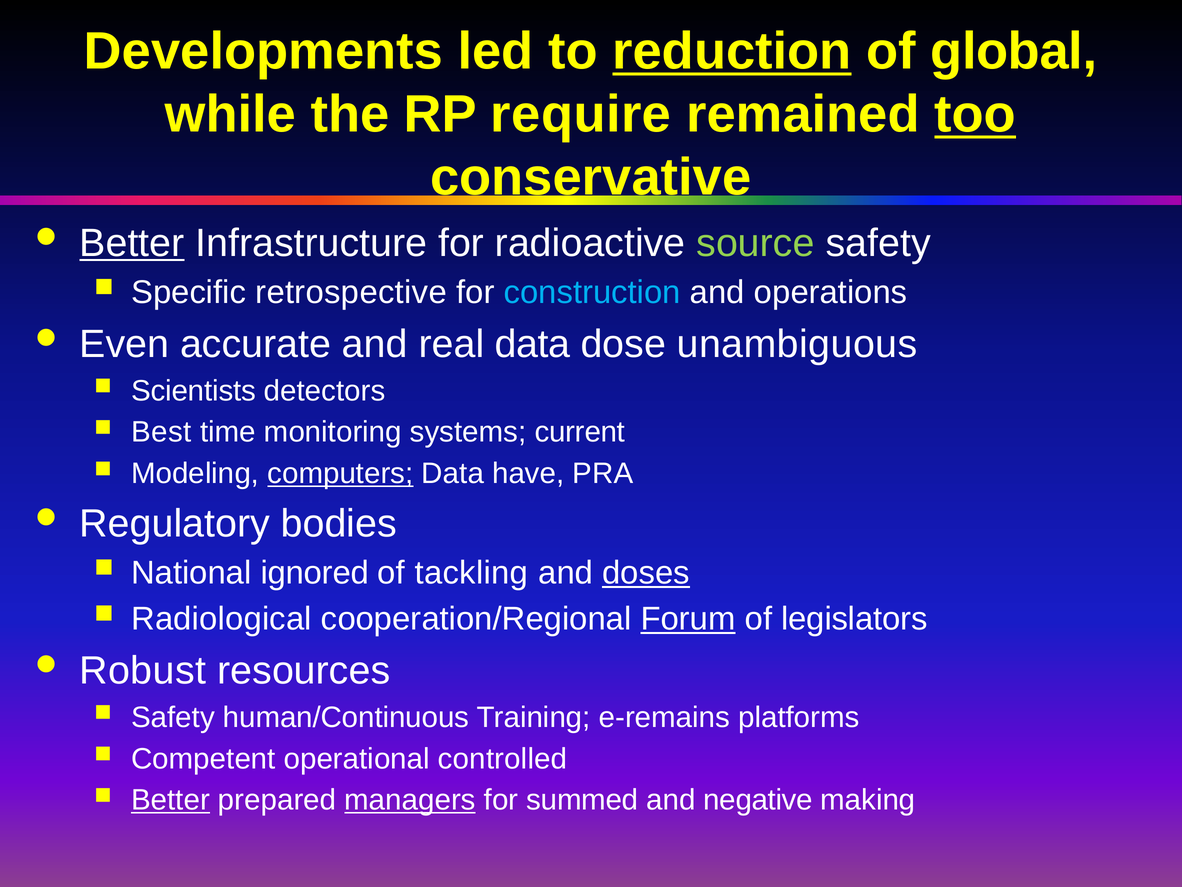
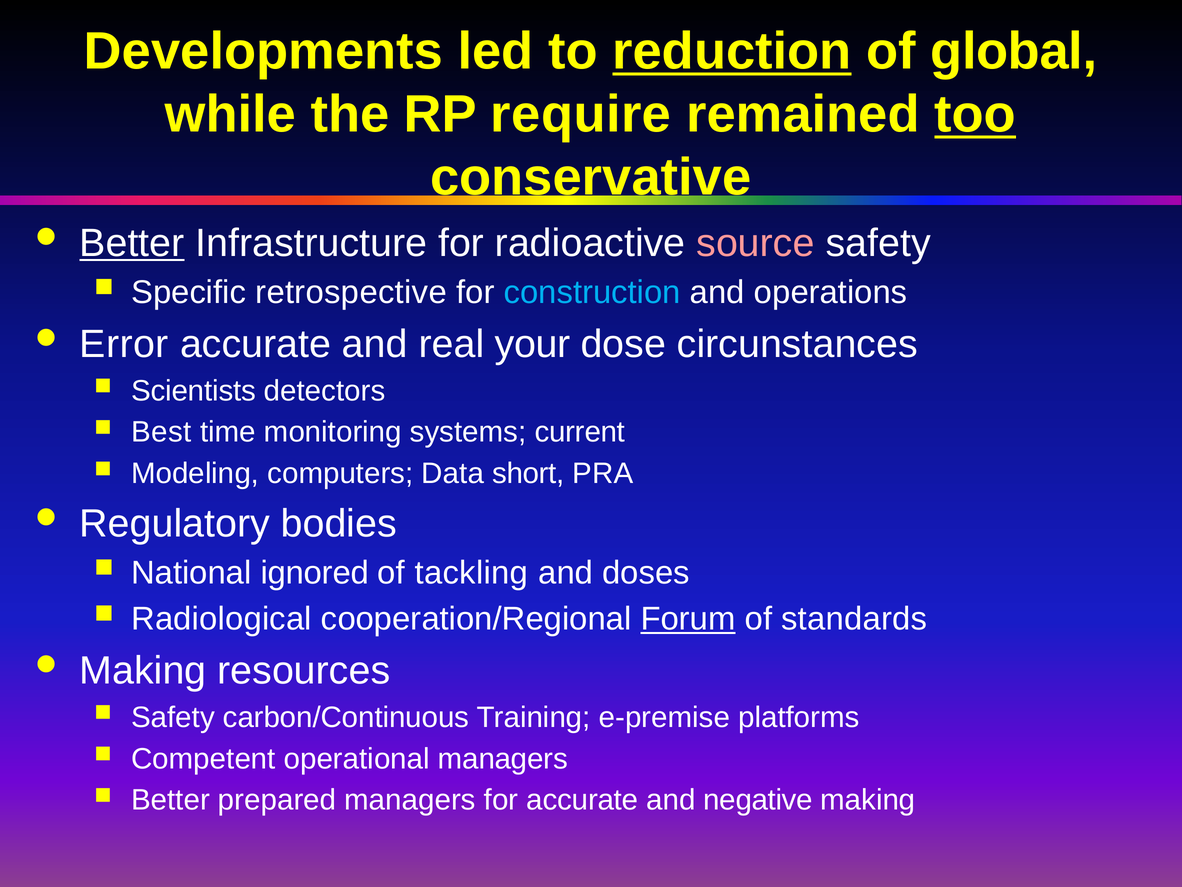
source colour: light green -> pink (755, 243)
Even: Even -> Error (124, 344)
real data: data -> your (533, 344)
unambiguous: unambiguous -> circunstances (797, 344)
computers underline: present -> none (340, 473)
have: have -> short (528, 473)
doses underline: present -> none (646, 573)
legislators: legislators -> standards (854, 619)
Robust: Robust -> Making (143, 670)
human/Continuous: human/Continuous -> carbon/Continuous (346, 717)
e-remains: e-remains -> e-premise (664, 717)
operational controlled: controlled -> managers (503, 758)
Better underline: present -> none (170, 800)
managers underline: present -> none (410, 800)
for summed: summed -> accurate (582, 800)
